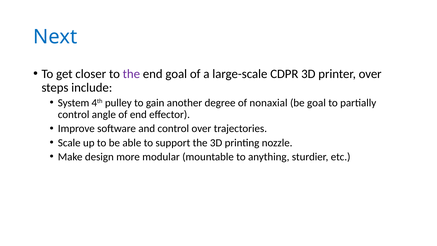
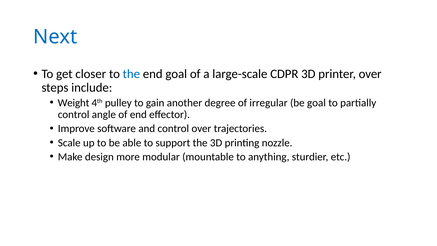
the colour: purple -> blue (131, 74)
System: System -> Weight (74, 103)
nonaxial: nonaxial -> irregular (269, 103)
